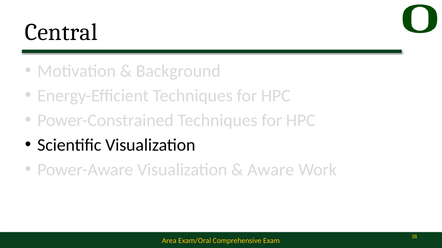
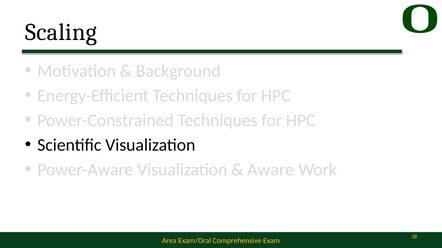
Central: Central -> Scaling (61, 32)
